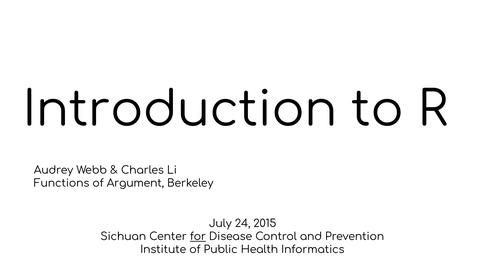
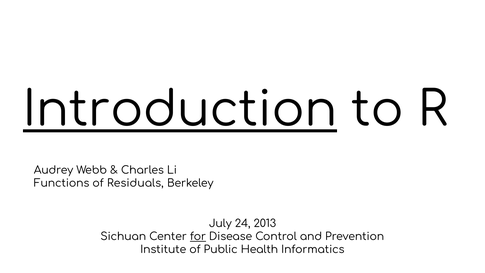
Introduction underline: none -> present (180, 110)
Argument: Argument -> Residuals (135, 183)
2015: 2015 -> 2013 (265, 224)
